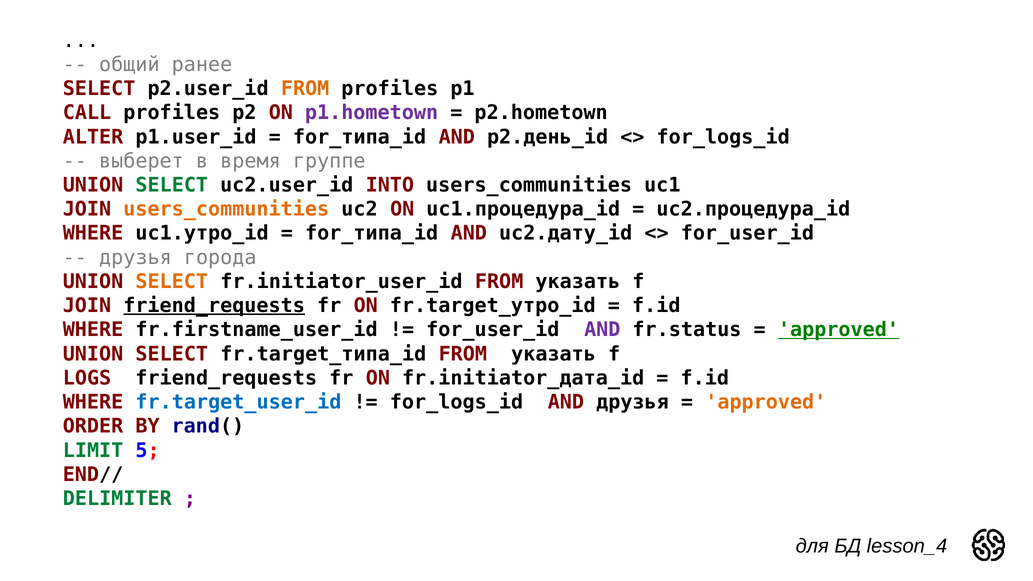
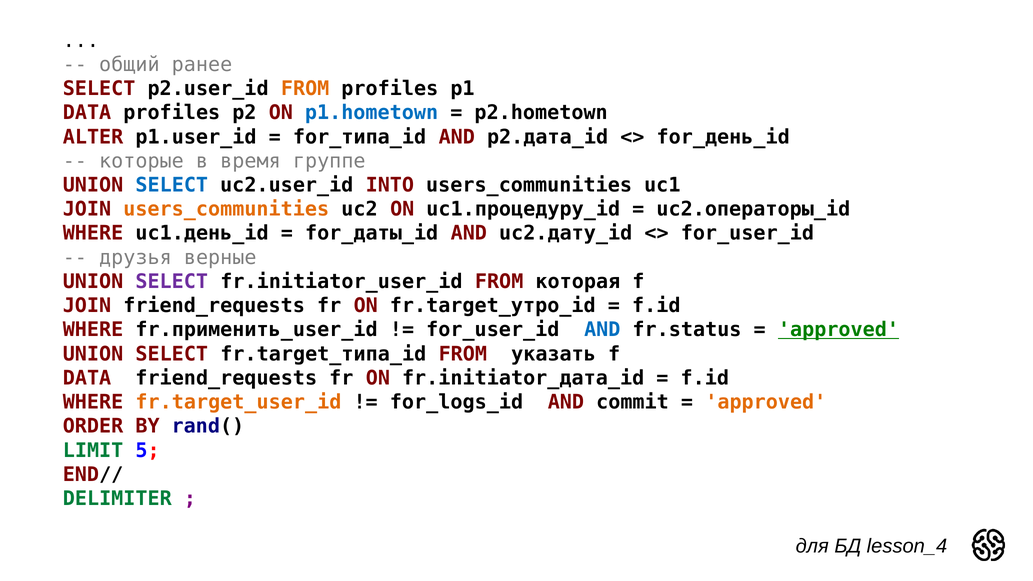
CALL: CALL -> DATA (87, 113)
p1.hometown colour: purple -> blue (372, 113)
p2.день_id: p2.день_id -> p2.дата_id (548, 137)
for_logs_id: for_logs_id -> for_день_id (723, 137)
выберет: выберет -> которые (141, 161)
SELECT colour: green -> blue (172, 185)
uc1.процедура_id: uc1.процедура_id -> uc1.процедуру_id (523, 209)
uc2.процедура_id: uc2.процедура_id -> uc2.операторы_id (753, 209)
uc1.утро_id: uc1.утро_id -> uc1.день_id (202, 233)
for_типа_id: for_типа_id -> for_даты_id (372, 233)
города: города -> верные (220, 258)
SELECT colour: orange -> purple (172, 282)
fr.initiator_user_id FROM указать: указать -> которая (578, 282)
friend_requests underline: present -> none (214, 306)
fr.firstname_user_id: fr.firstname_user_id -> fr.применить_user_id (257, 330)
AND colour: purple -> blue (602, 330)
LOGS: LOGS -> DATA (87, 378)
fr.target_user_id colour: blue -> orange (238, 402)
AND друзья: друзья -> commit (632, 402)
